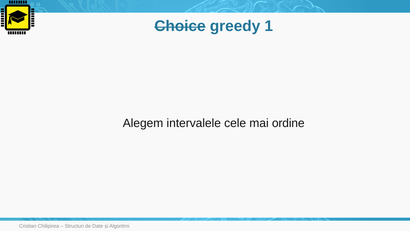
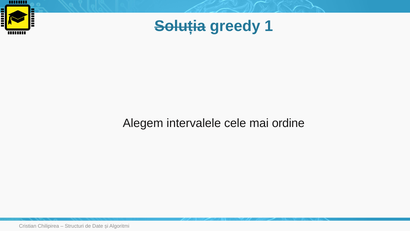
Choice: Choice -> Soluția (180, 26)
